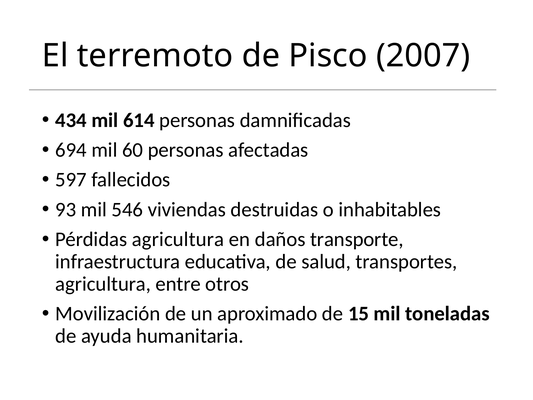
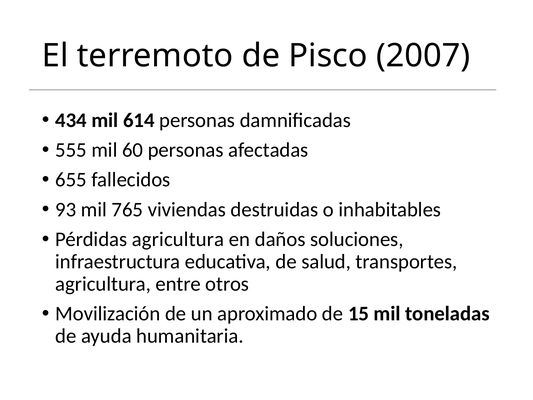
694: 694 -> 555 (71, 150)
597: 597 -> 655 (71, 180)
546: 546 -> 765 (127, 209)
transporte: transporte -> soluciones (357, 239)
